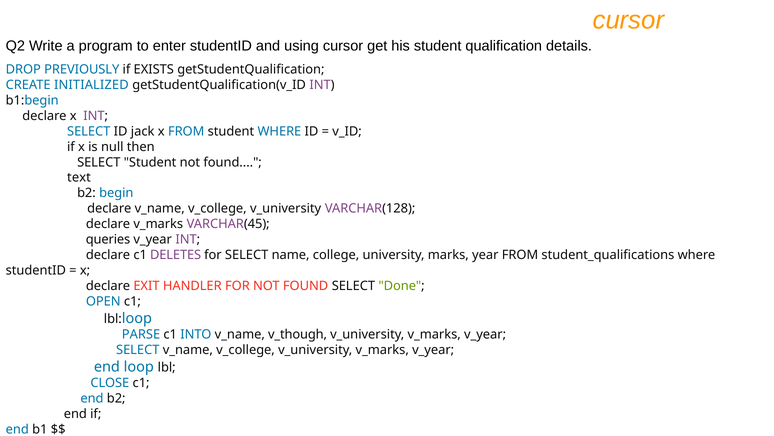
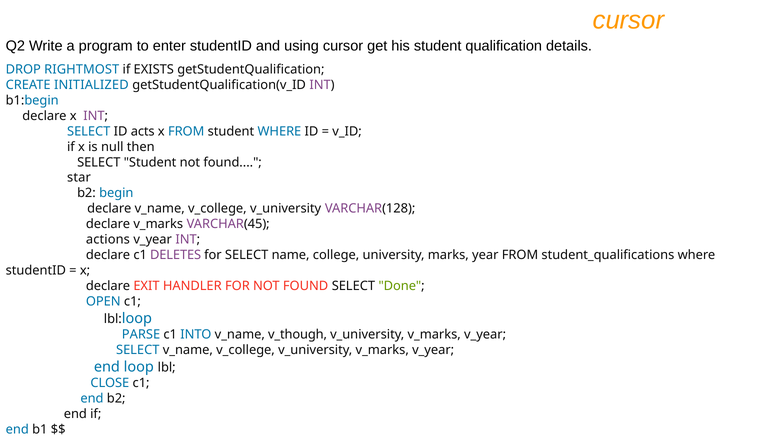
PREVIOUSLY: PREVIOUSLY -> RIGHTMOST (82, 69)
jack: jack -> acts (143, 131)
text: text -> star (79, 177)
queries: queries -> actions (108, 239)
